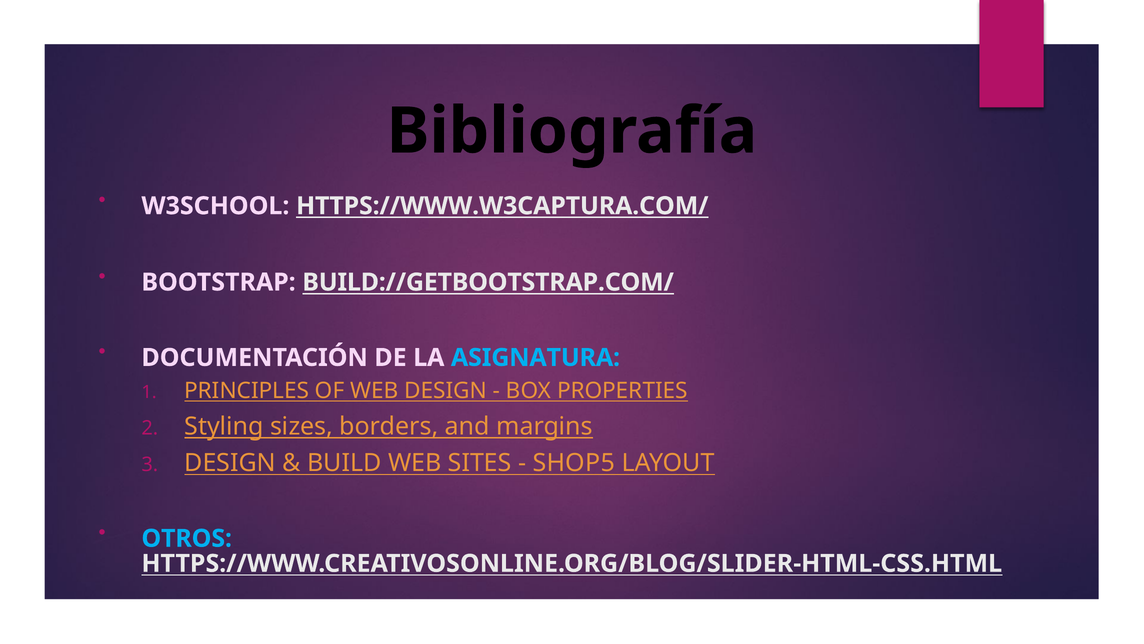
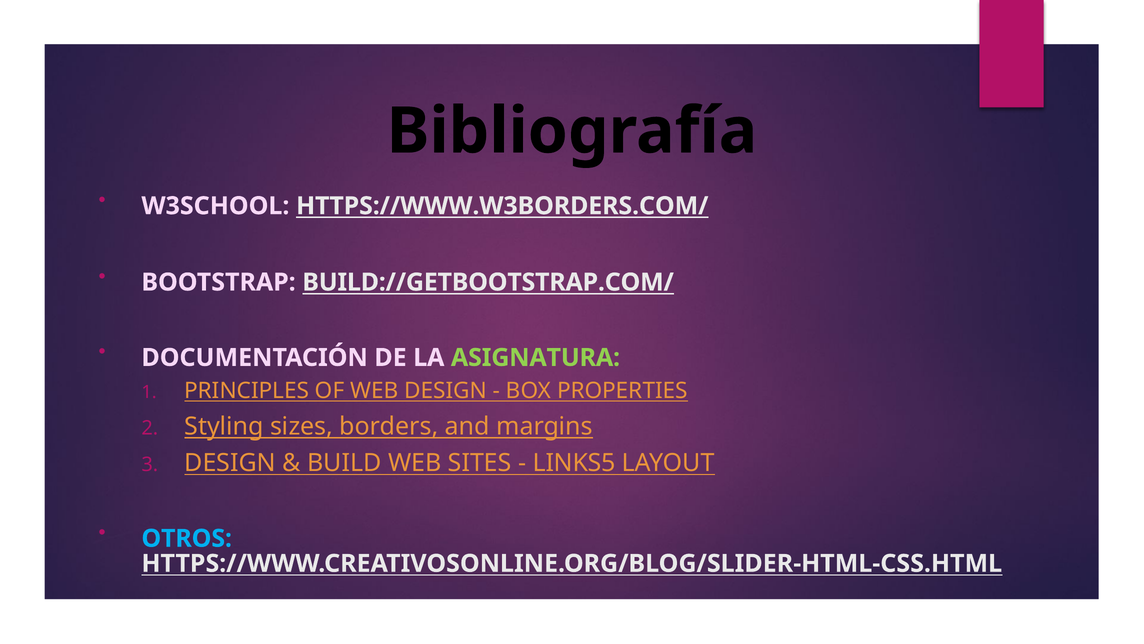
HTTPS://WWW.W3CAPTURA.COM/: HTTPS://WWW.W3CAPTURA.COM/ -> HTTPS://WWW.W3BORDERS.COM/ (502, 206)
ASIGNATURA colour: light blue -> light green (535, 357)
SHOP5: SHOP5 -> LINKS5 (574, 463)
